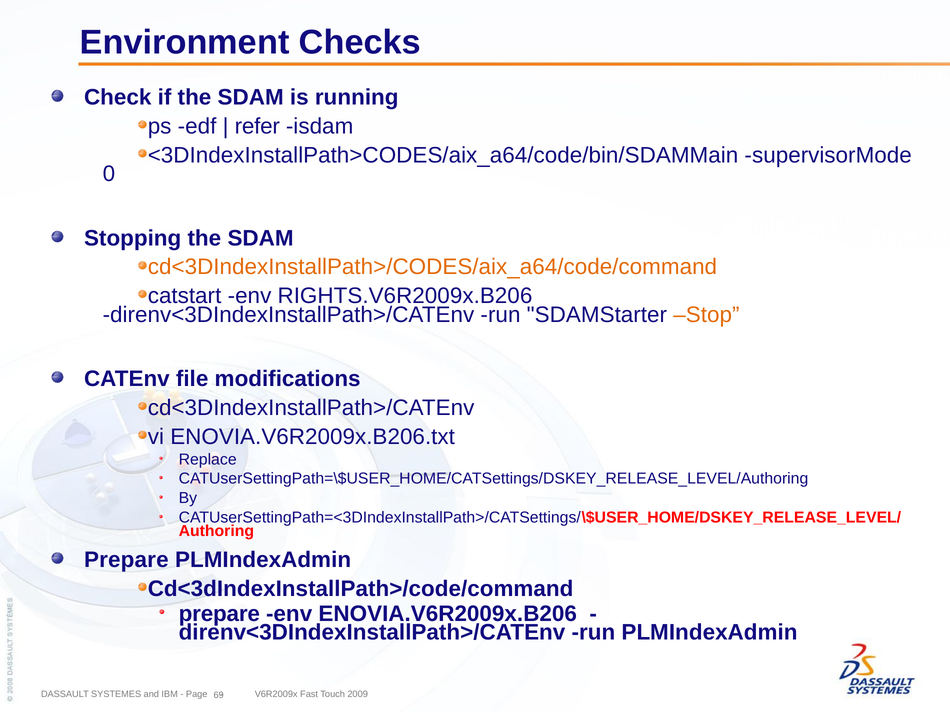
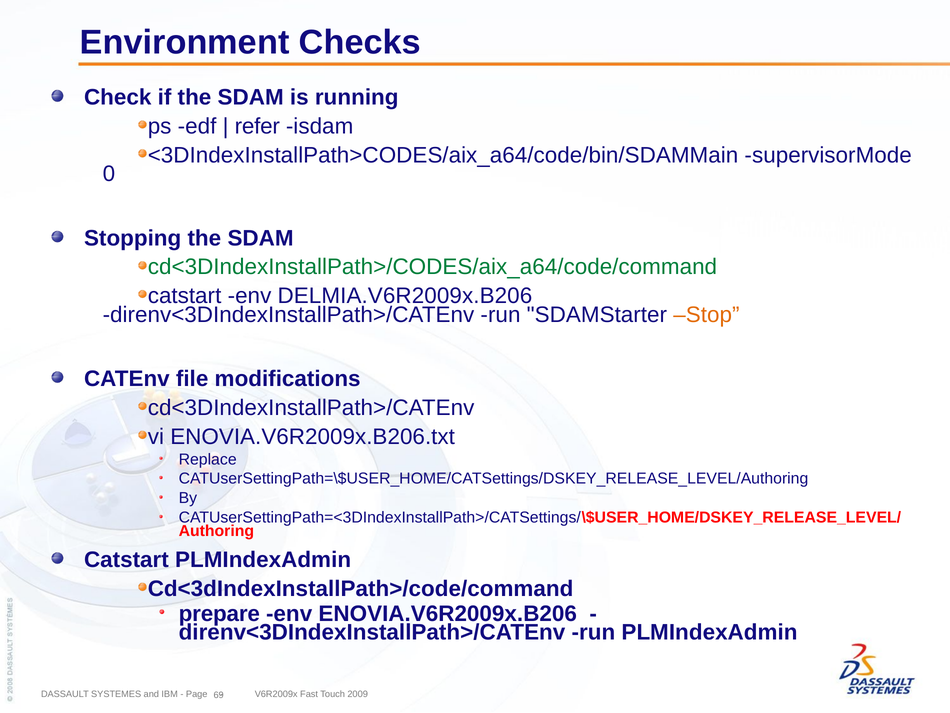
cd<3DIndexInstallPath>/CODES/aix_a64/code/command colour: orange -> green (432, 267)
RIGHTS.V6R2009x.B206: RIGHTS.V6R2009x.B206 -> DELMIA.V6R2009x.B206 (405, 296)
Prepare: Prepare -> Catstart (126, 559)
